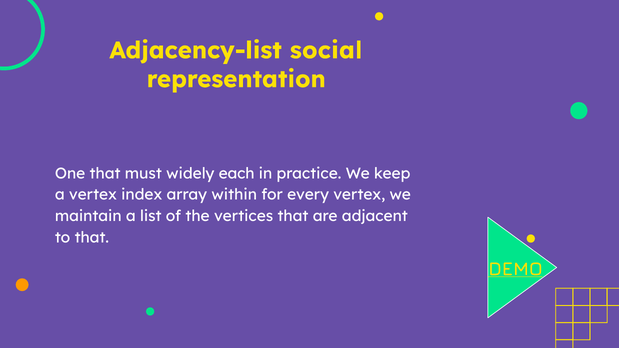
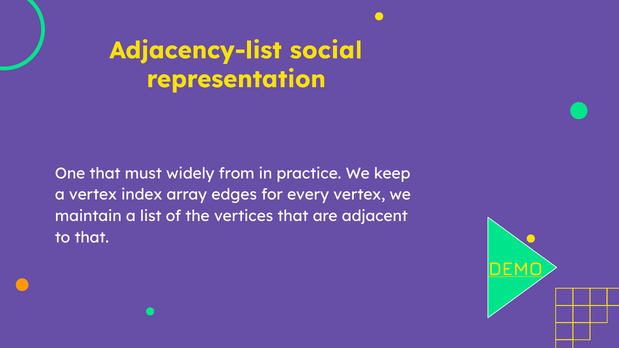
each: each -> from (237, 174)
within: within -> edges (234, 195)
